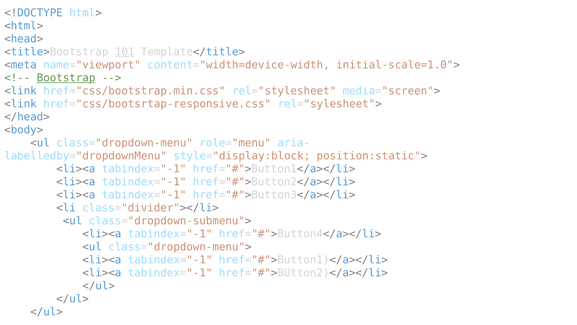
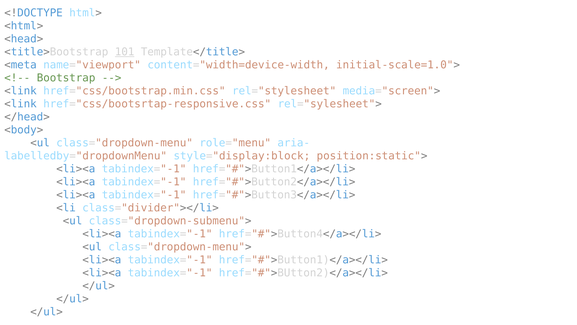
Bootstrap underline: present -> none (66, 78)
